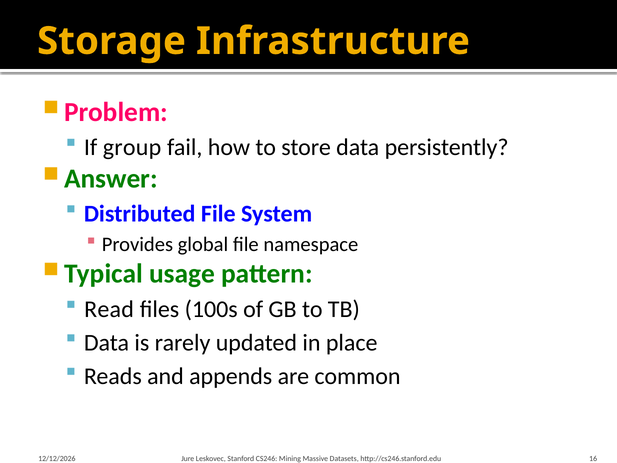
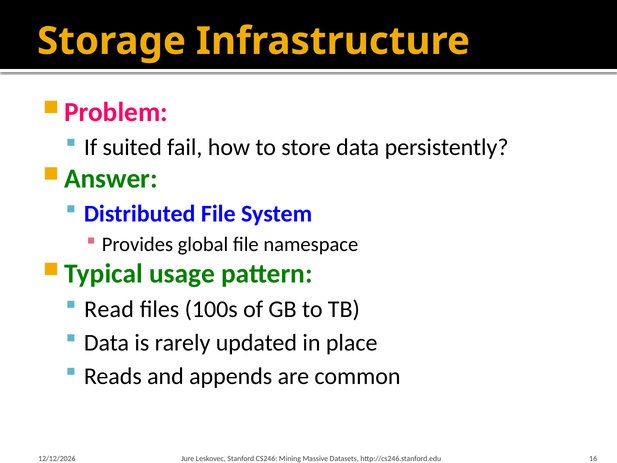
group: group -> suited (132, 147)
